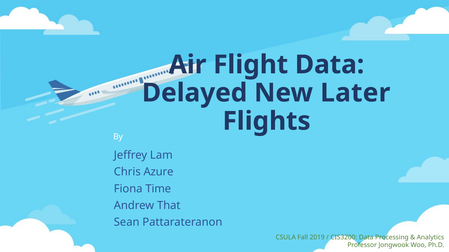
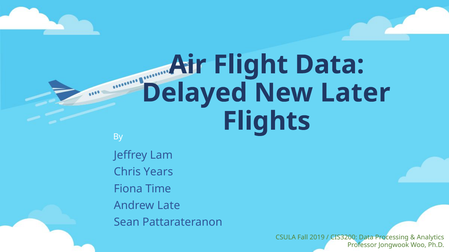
Azure: Azure -> Years (158, 172)
That: That -> Late (169, 206)
